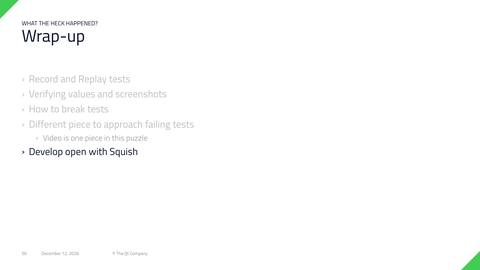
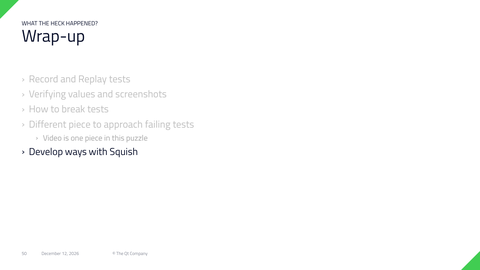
open: open -> ways (76, 152)
